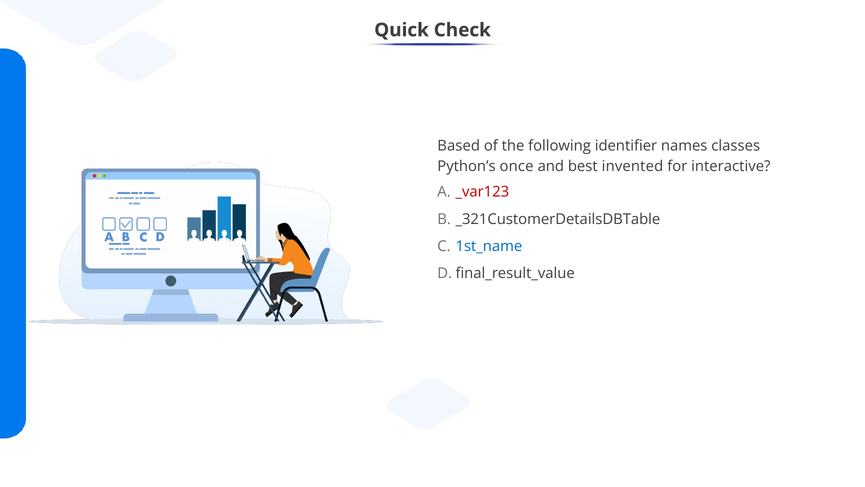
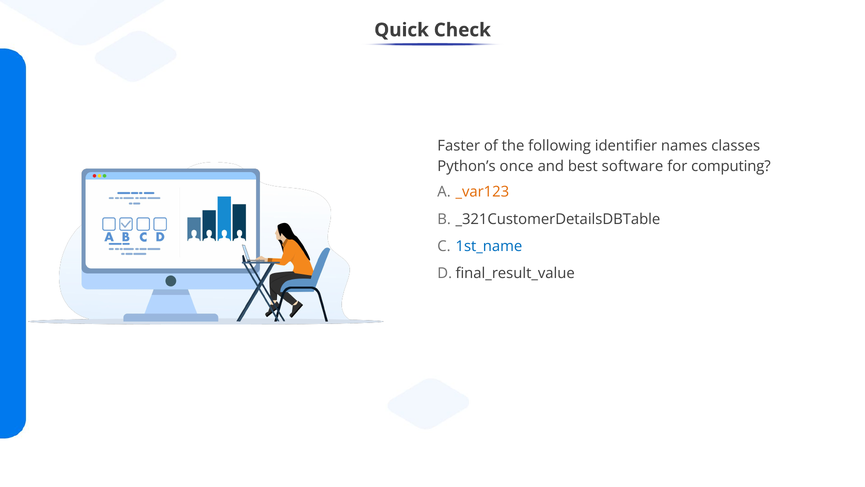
Based: Based -> Faster (459, 146)
invented: invented -> software (632, 166)
interactive: interactive -> computing (731, 166)
_var123 colour: red -> orange (482, 192)
